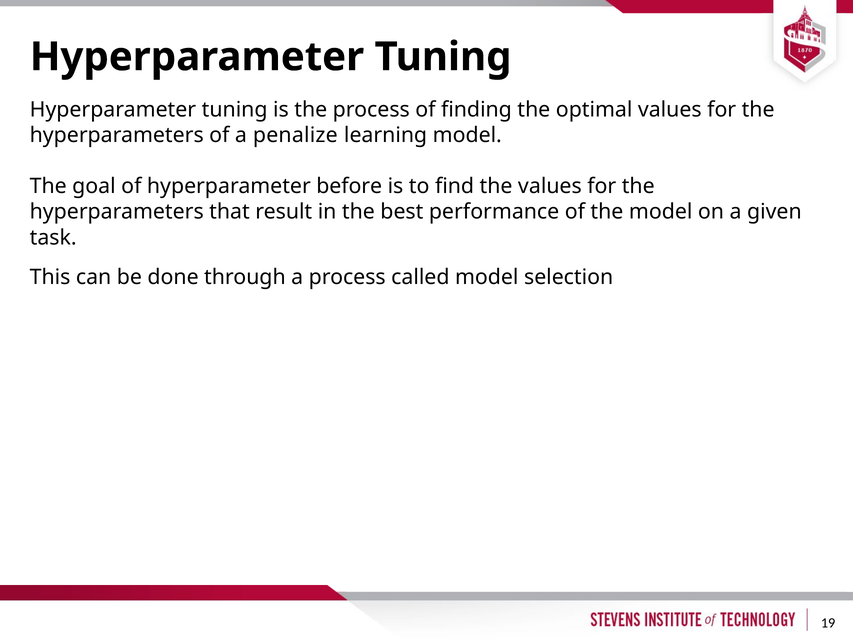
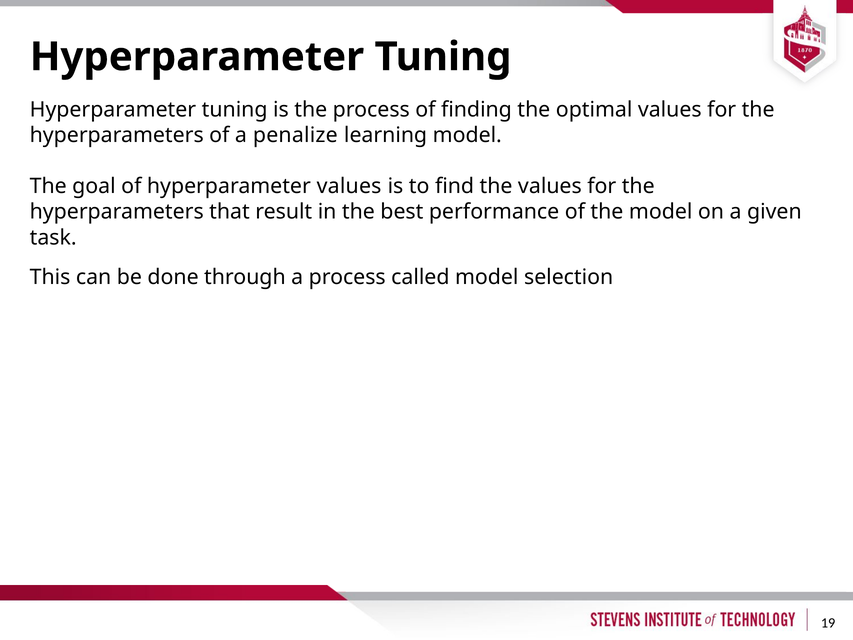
hyperparameter before: before -> values (349, 186)
